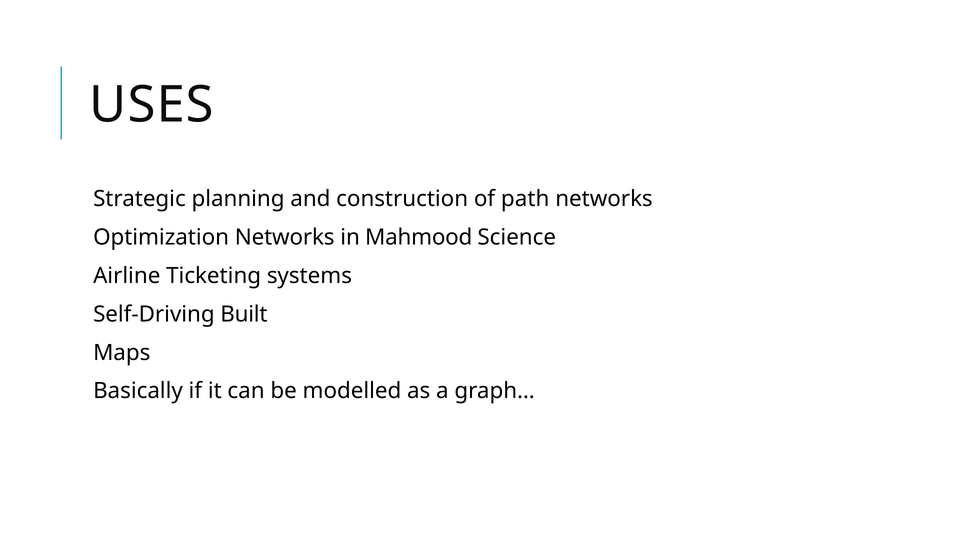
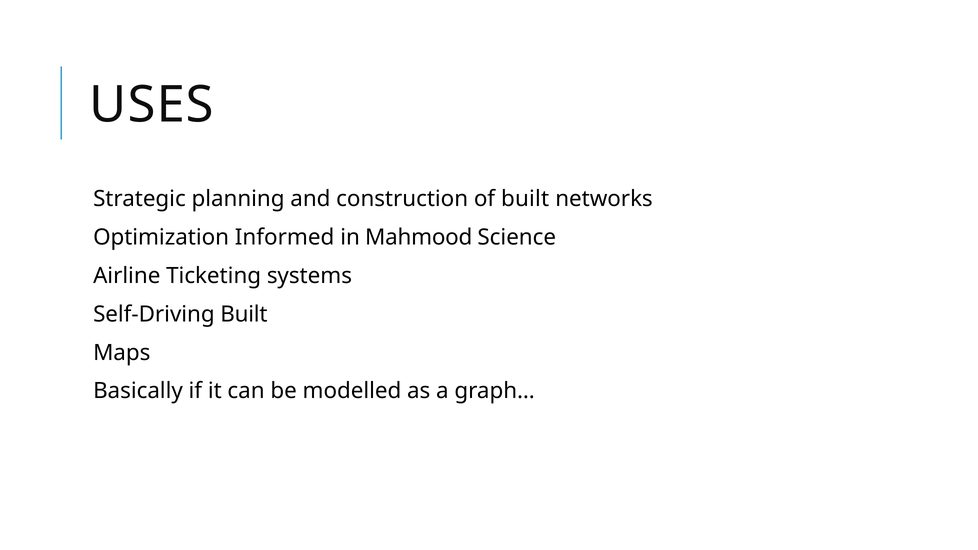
of path: path -> built (525, 199)
Optimization Networks: Networks -> Informed (285, 237)
